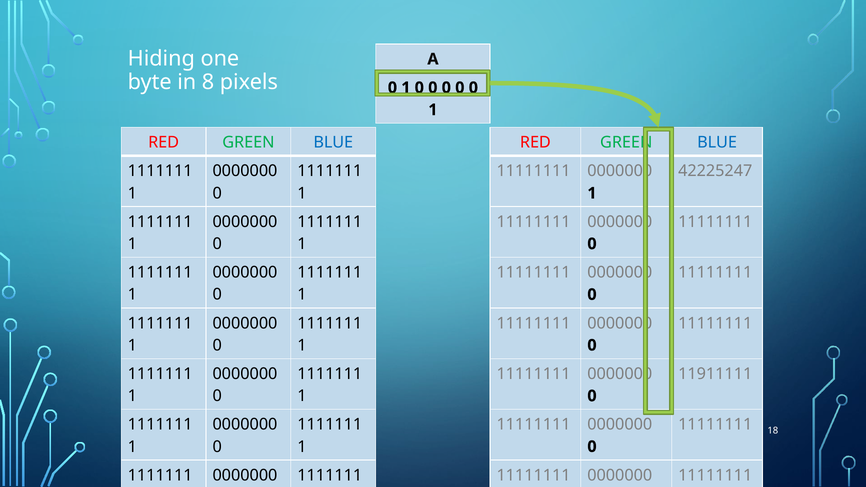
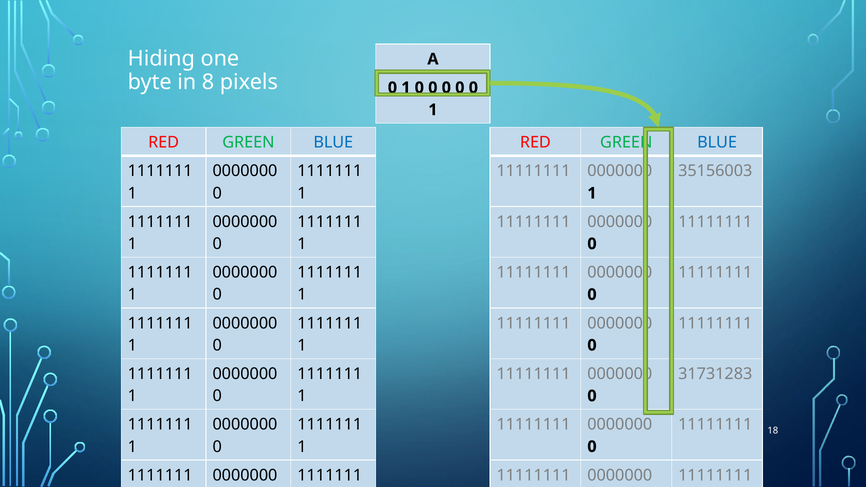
42225247: 42225247 -> 35156003 (715, 171)
11911111: 11911111 -> 31731283 (715, 374)
